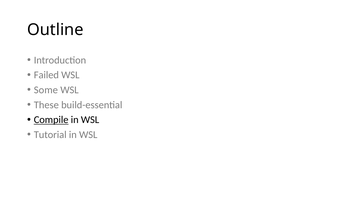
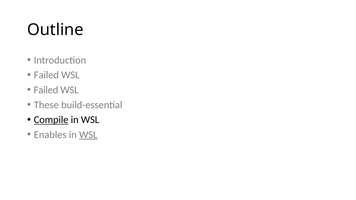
Some: Some -> Failed (46, 90)
Tutorial: Tutorial -> Enables (50, 135)
WSL underline: none -> present (88, 135)
